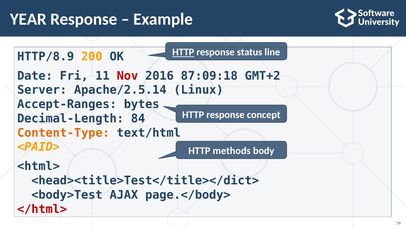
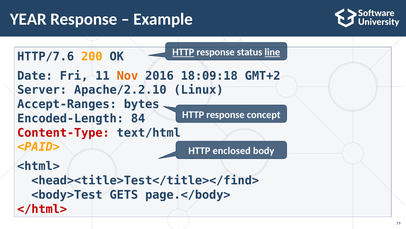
line underline: none -> present (272, 52)
HTTP/8.9: HTTP/8.9 -> HTTP/7.6 (46, 56)
Nov colour: red -> orange (127, 76)
87:09:18: 87:09:18 -> 18:09:18 (209, 76)
Apache/2.5.14: Apache/2.5.14 -> Apache/2.2.10 (120, 90)
Decimal-Length: Decimal-Length -> Encoded-Length (71, 118)
Content-Type colour: orange -> red (63, 132)
methods: methods -> enclosed (232, 150)
<head><title>Test</title></dict>: <head><title>Test</title></dict> -> <head><title>Test</title></find> (145, 180)
AJAX: AJAX -> GETS (124, 194)
